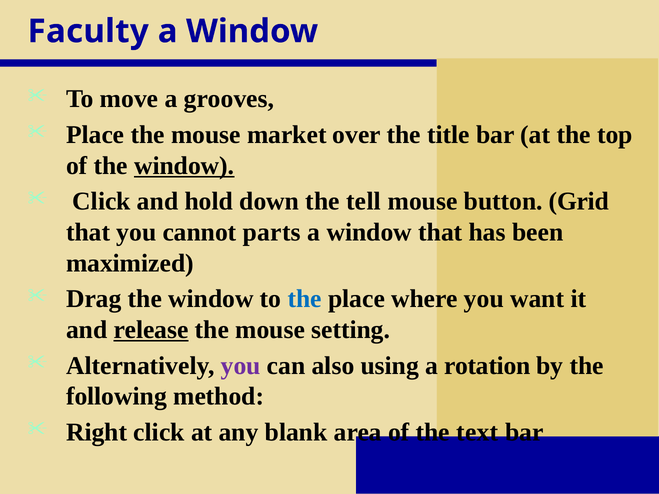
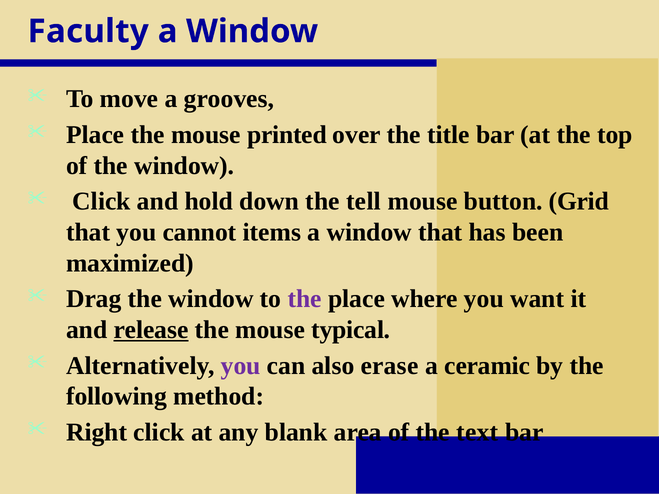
market: market -> printed (287, 135)
window underline: present -> none (184, 166)
parts: parts -> items (272, 232)
the colour: blue -> purple (305, 299)
setting: setting -> typical (351, 330)
using: using -> erase (390, 366)
rotation: rotation -> ceramic (487, 366)
